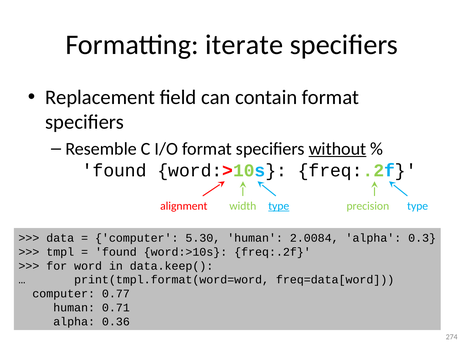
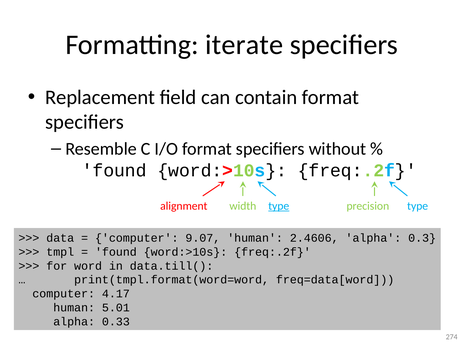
without underline: present -> none (337, 149)
5.30: 5.30 -> 9.07 (203, 238)
2.0084: 2.0084 -> 2.4606 (314, 238)
data.keep(: data.keep( -> data.till( (172, 266)
0.77: 0.77 -> 4.17 (116, 294)
0.71: 0.71 -> 5.01 (116, 308)
0.36: 0.36 -> 0.33 (116, 322)
